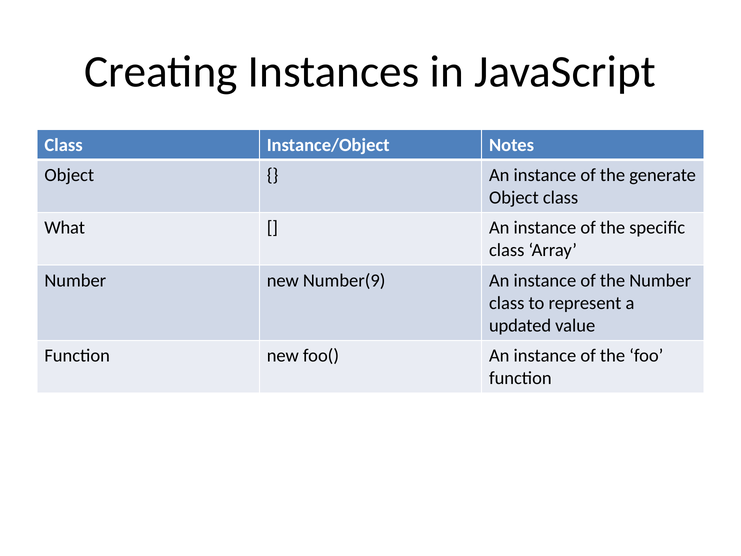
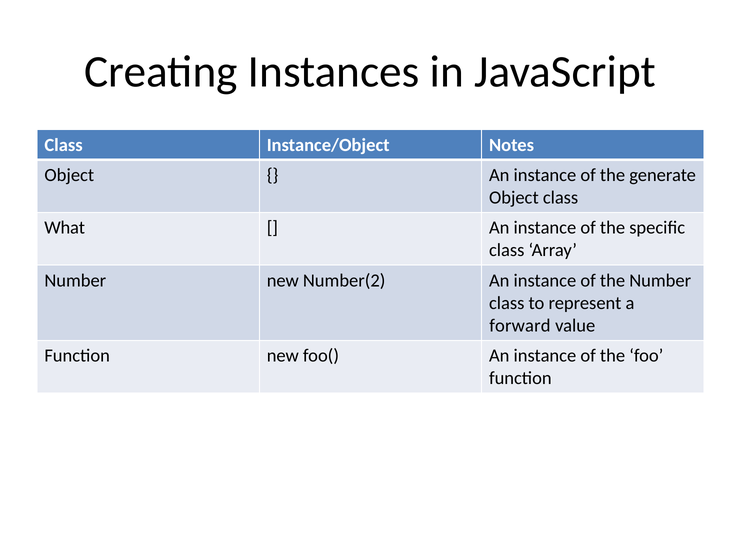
Number(9: Number(9 -> Number(2 (344, 280)
updated: updated -> forward (520, 325)
